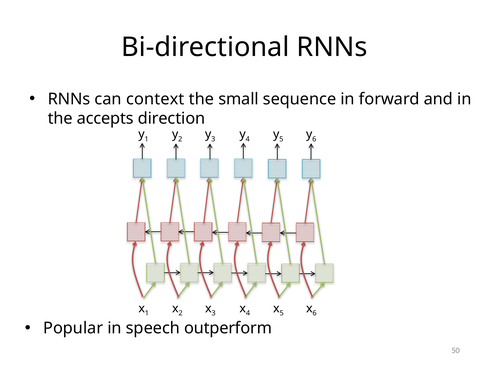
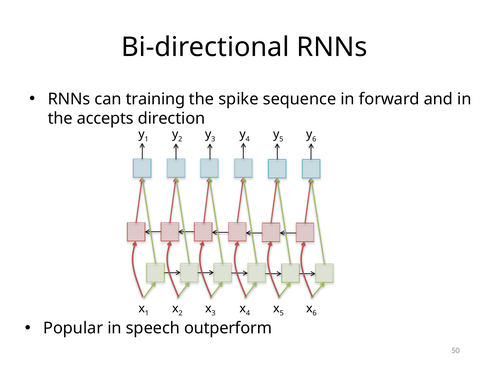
context: context -> training (155, 99)
small: small -> spike (238, 99)
